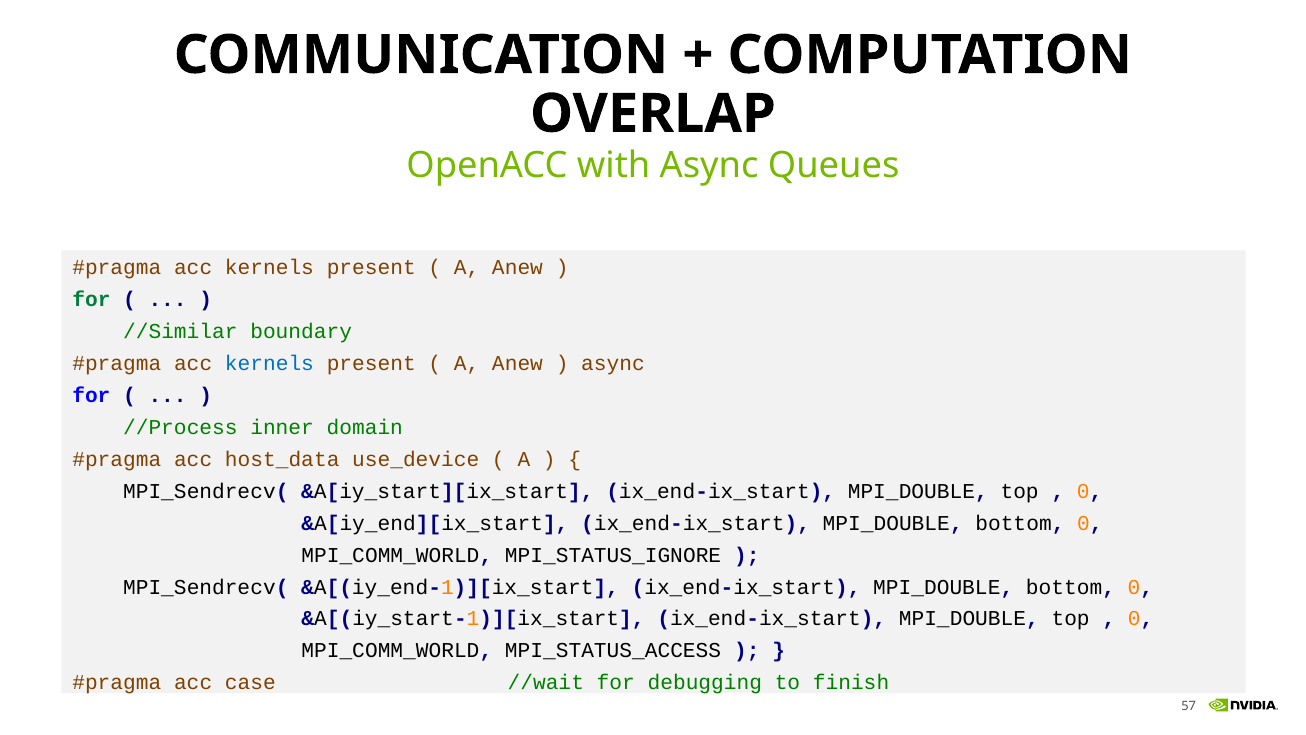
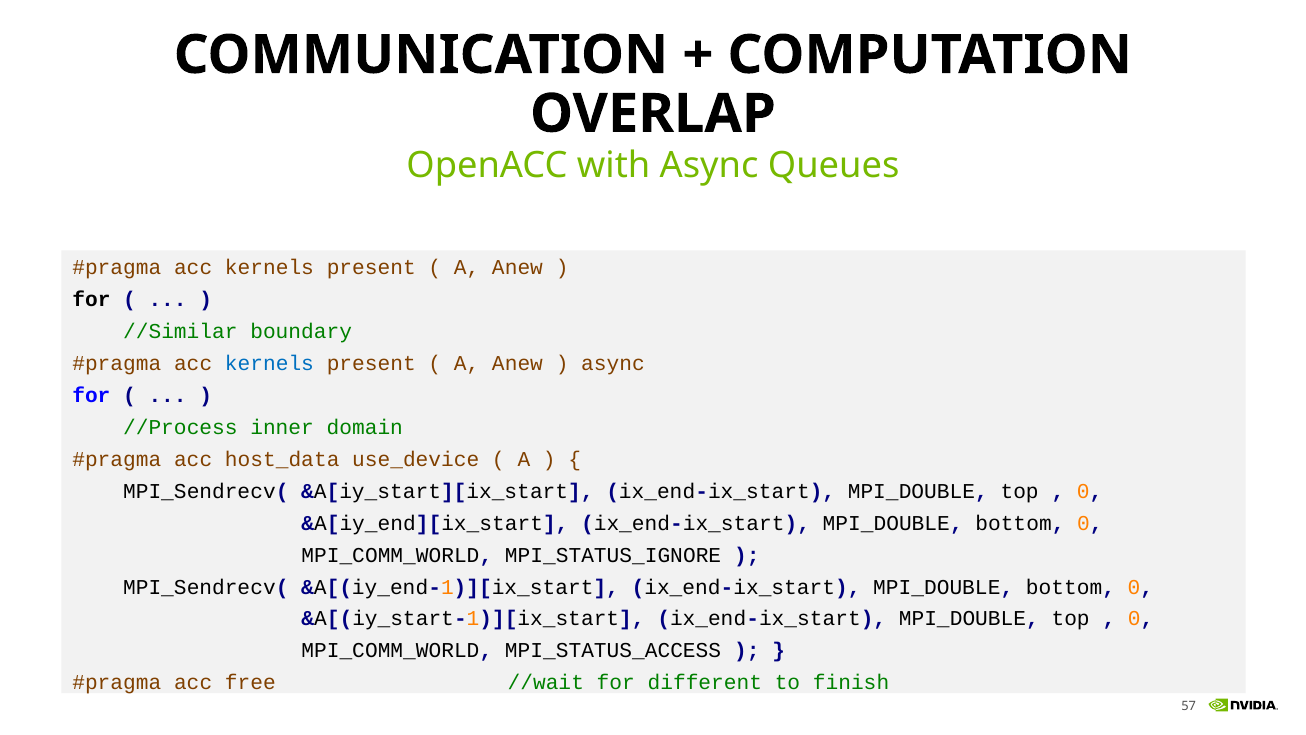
for colour: green -> black (91, 299)
case: case -> free (250, 683)
debugging: debugging -> different (705, 683)
